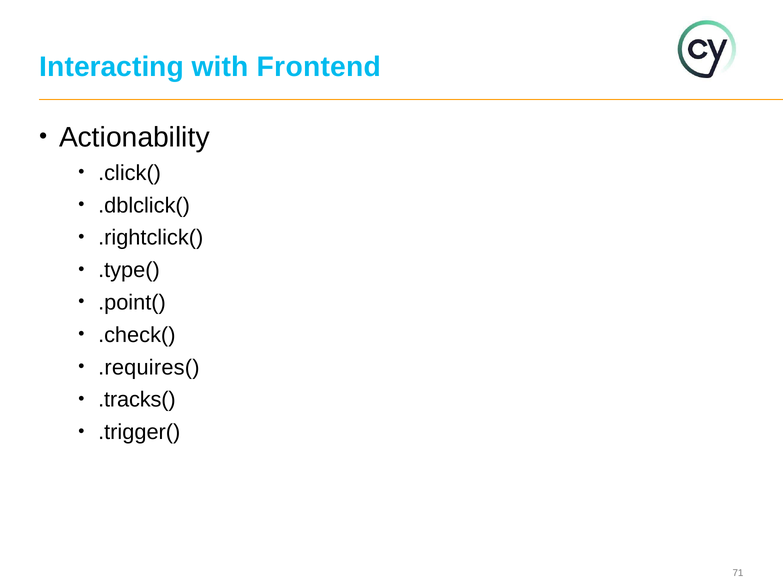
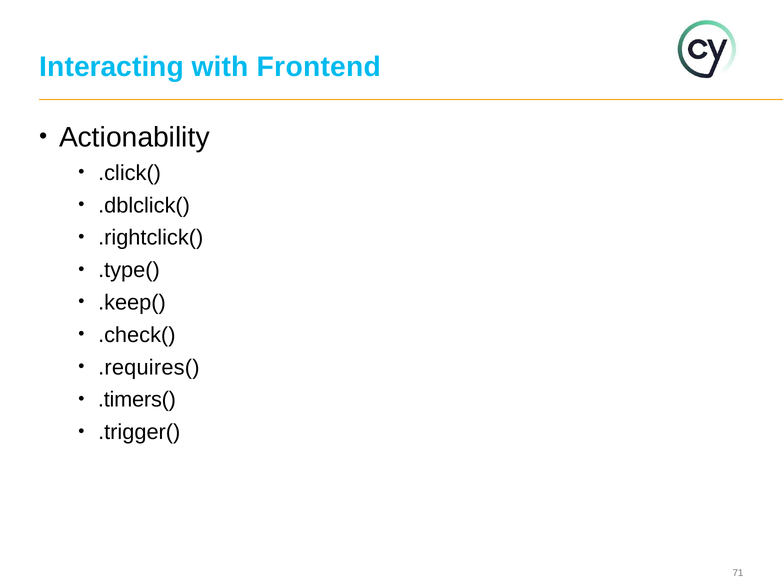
.point(: .point( -> .keep( (132, 303)
.tracks(: .tracks( -> .timers( (137, 400)
